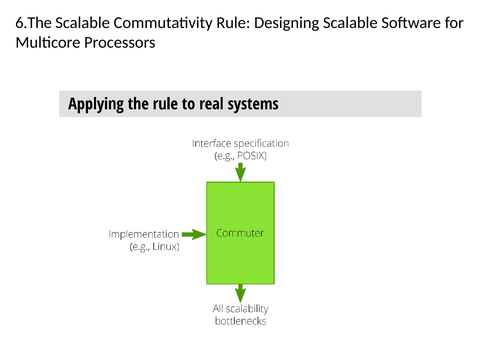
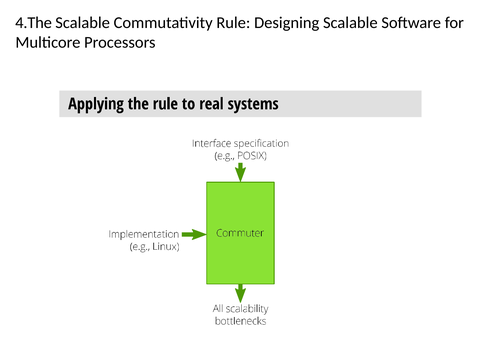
6.The: 6.The -> 4.The (34, 23)
